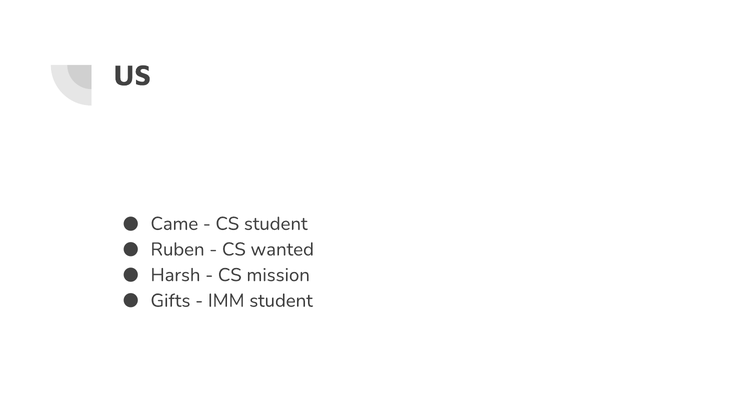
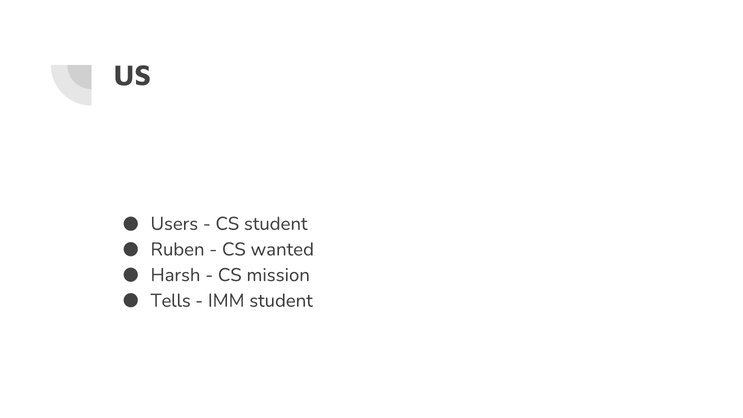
Came: Came -> Users (174, 224)
Gifts: Gifts -> Tells (171, 301)
